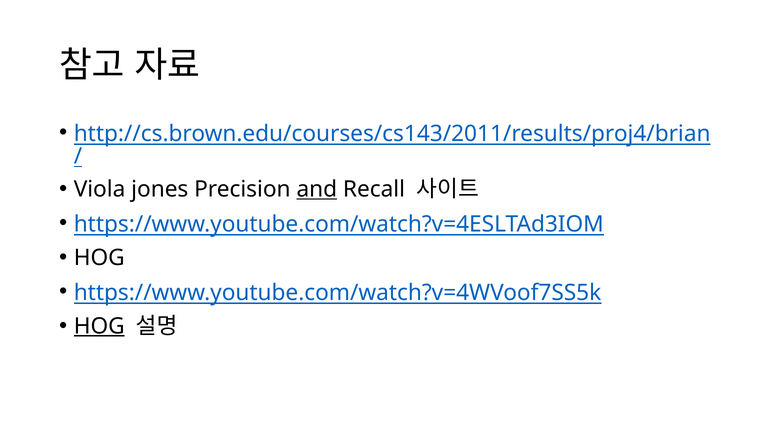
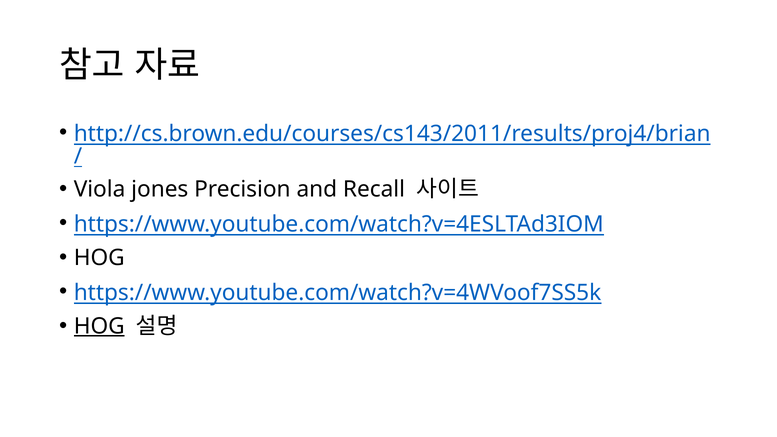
and underline: present -> none (317, 189)
